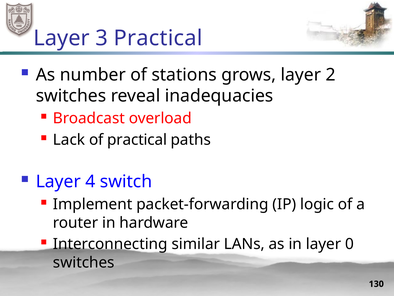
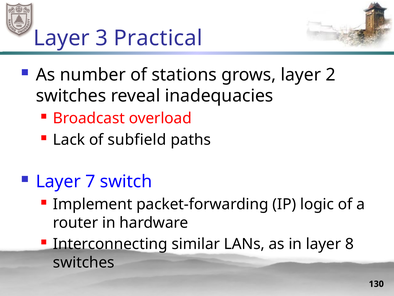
of practical: practical -> subfield (137, 140)
4: 4 -> 7 (90, 181)
0: 0 -> 8 (350, 244)
